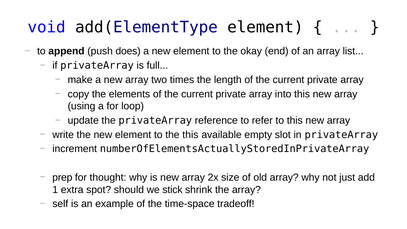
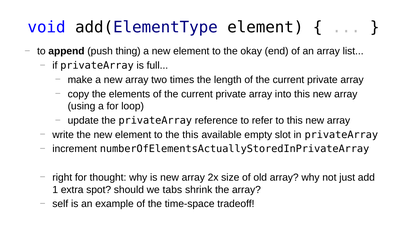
does: does -> thing (128, 51)
prep: prep -> right (62, 177)
stick: stick -> tabs (172, 190)
